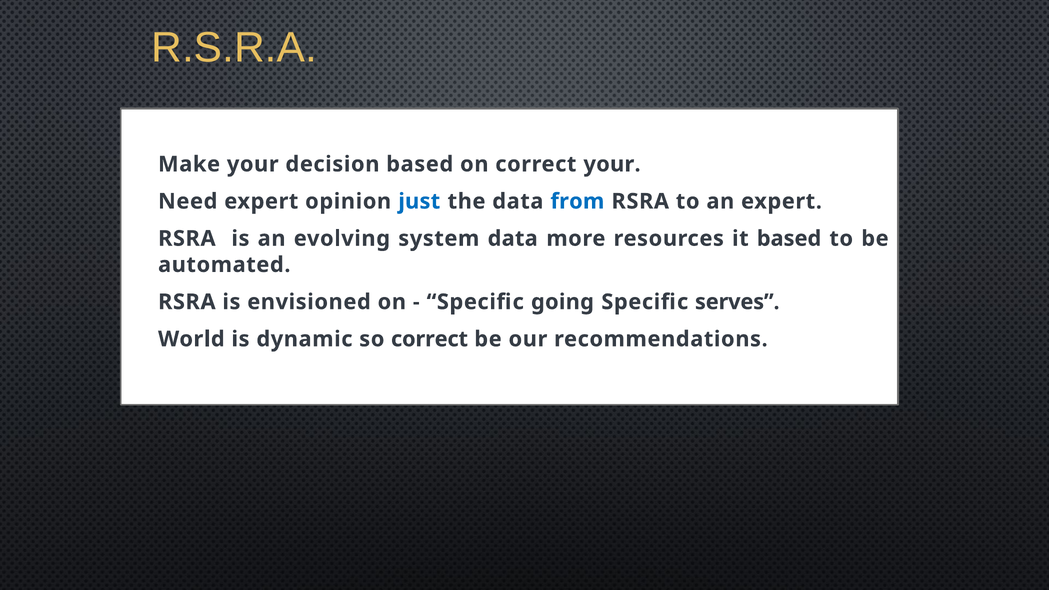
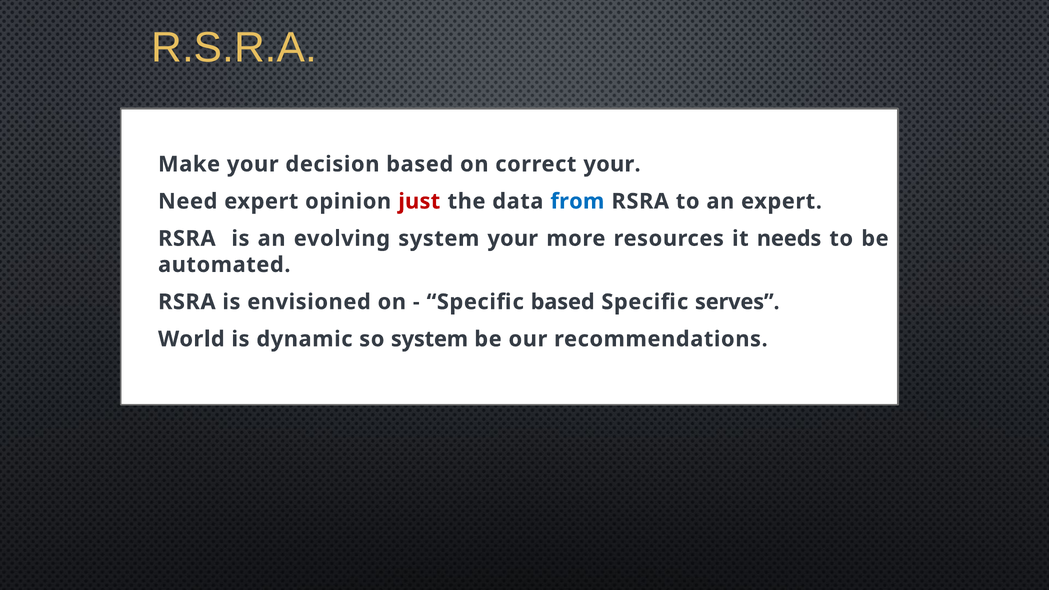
just colour: blue -> red (419, 201)
system data: data -> your (513, 239)
it based: based -> needs (789, 239)
Specific going: going -> based (563, 302)
so correct: correct -> system (429, 339)
